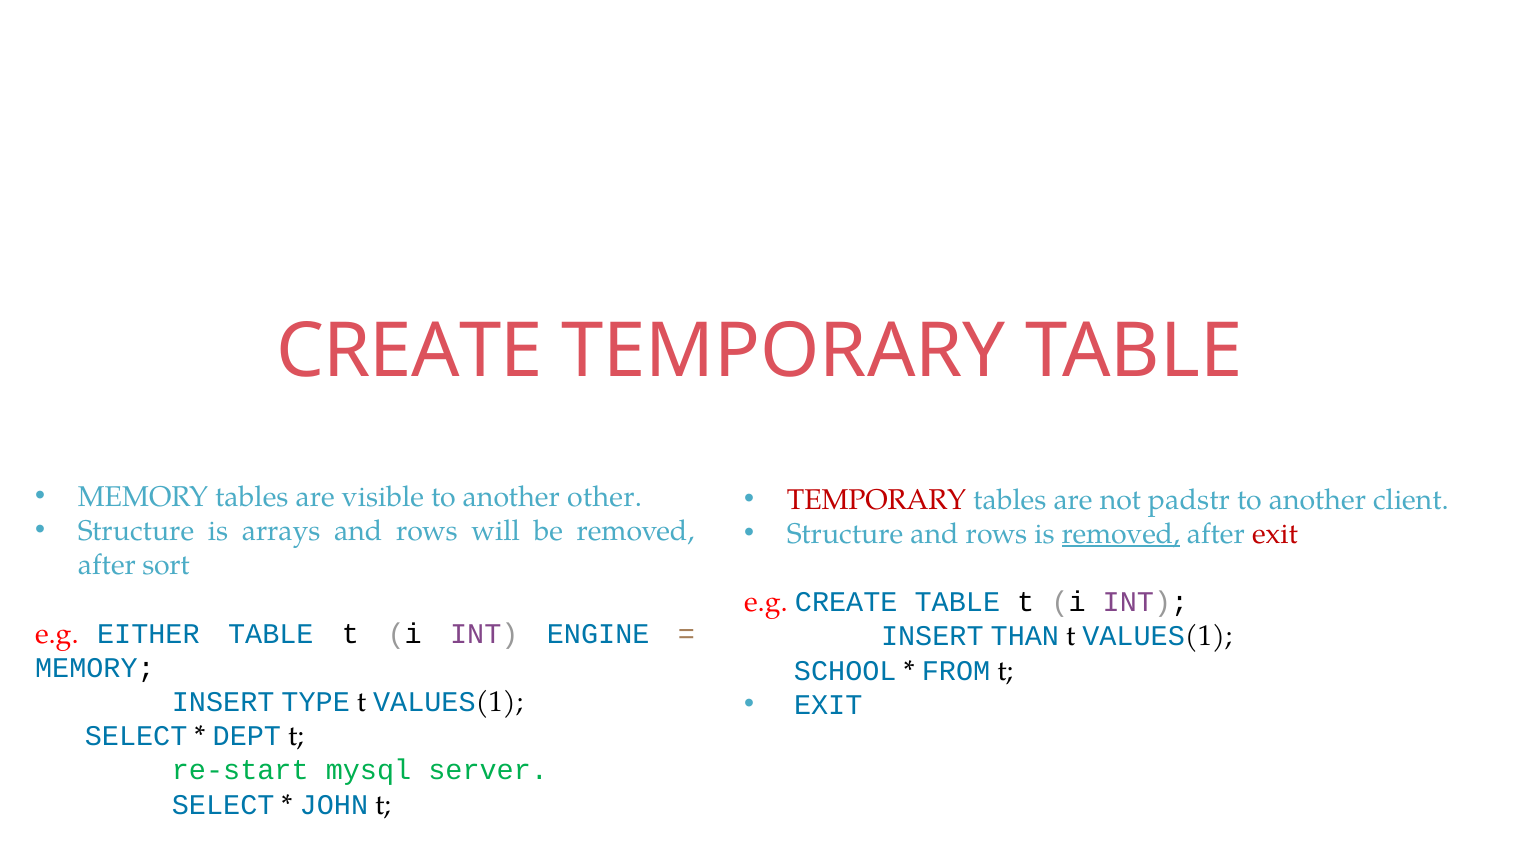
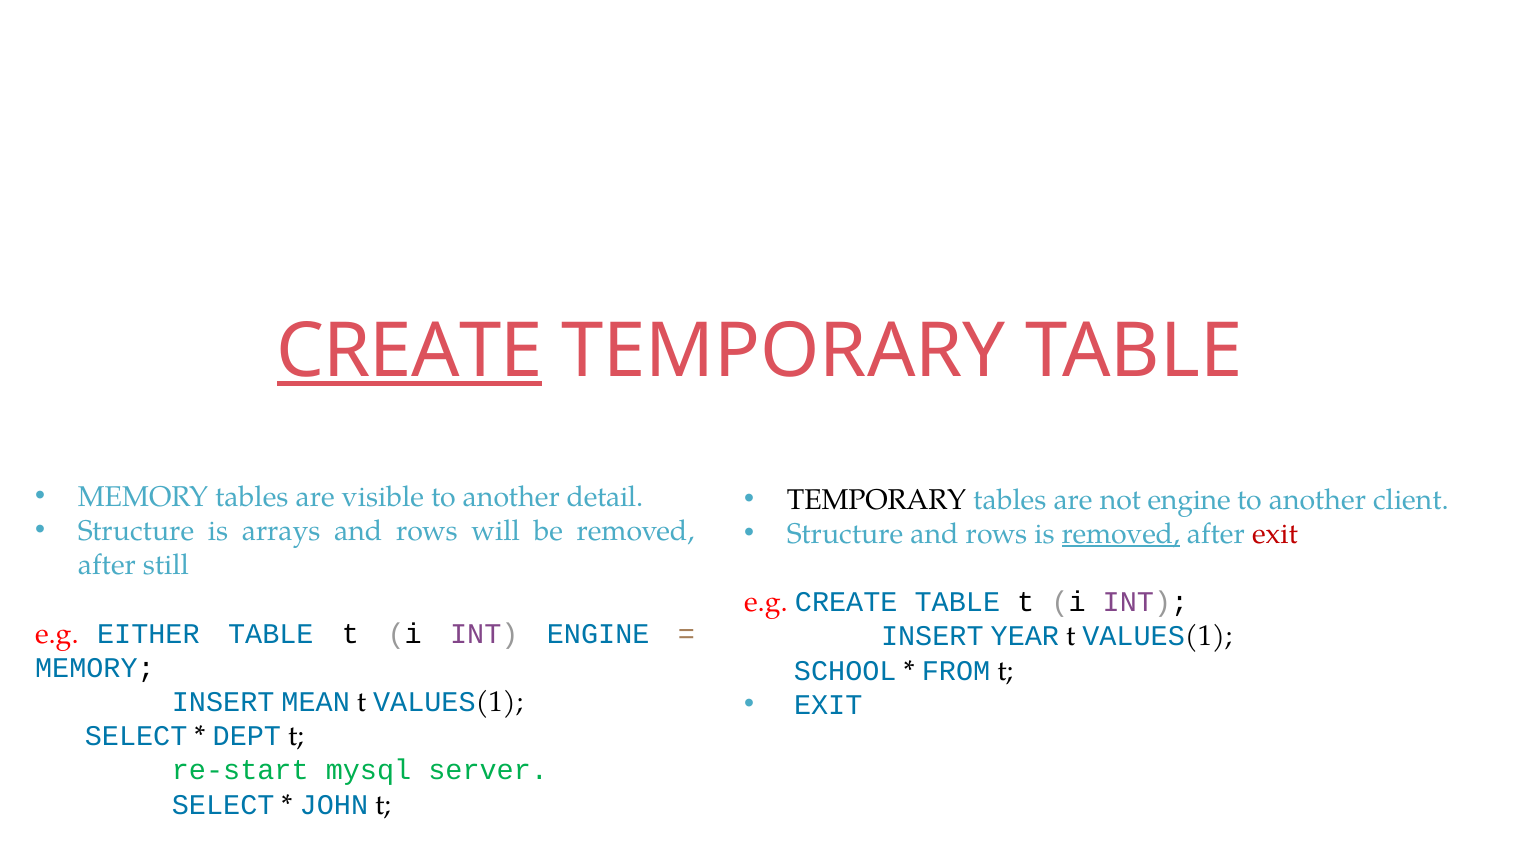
CREATE underline: none -> present (409, 351)
other: other -> detail (605, 497)
TEMPORARY colour: red -> black (877, 500)
not padstr: padstr -> engine (1189, 500)
sort: sort -> still (166, 565)
THAN: THAN -> YEAR (1025, 636)
TYPE: TYPE -> MEAN (316, 702)
